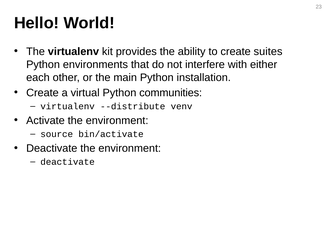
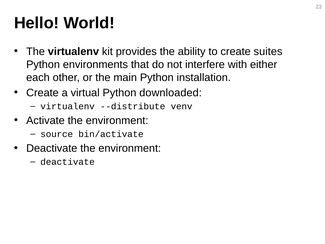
communities: communities -> downloaded (171, 93)
